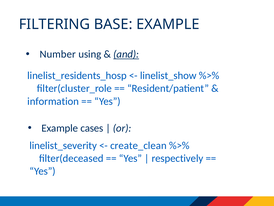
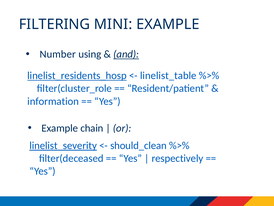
BASE: BASE -> MINI (113, 24)
linelist_residents_hosp underline: none -> present (77, 75)
linelist_show: linelist_show -> linelist_table (168, 75)
cases: cases -> chain (92, 128)
linelist_severity underline: none -> present (63, 145)
create_clean: create_clean -> should_clean (138, 145)
